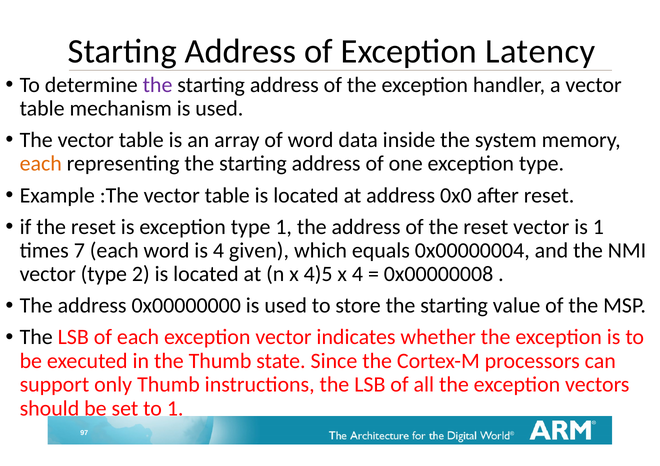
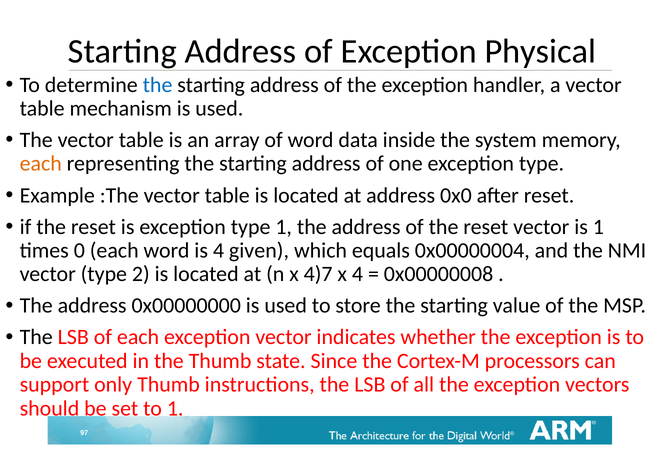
Latency: Latency -> Physical (540, 52)
the colour: purple -> blue (158, 85)
7: 7 -> 0 (79, 251)
4)5: 4)5 -> 4)7 (318, 274)
